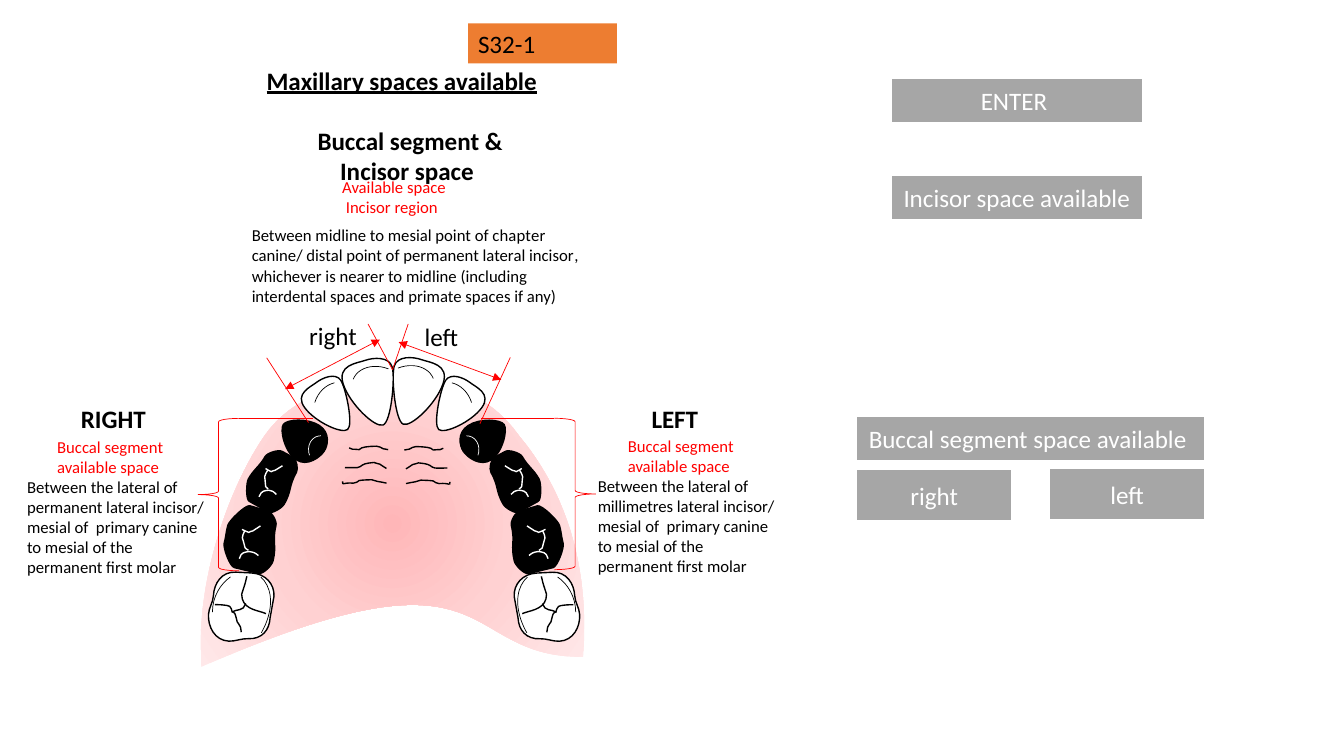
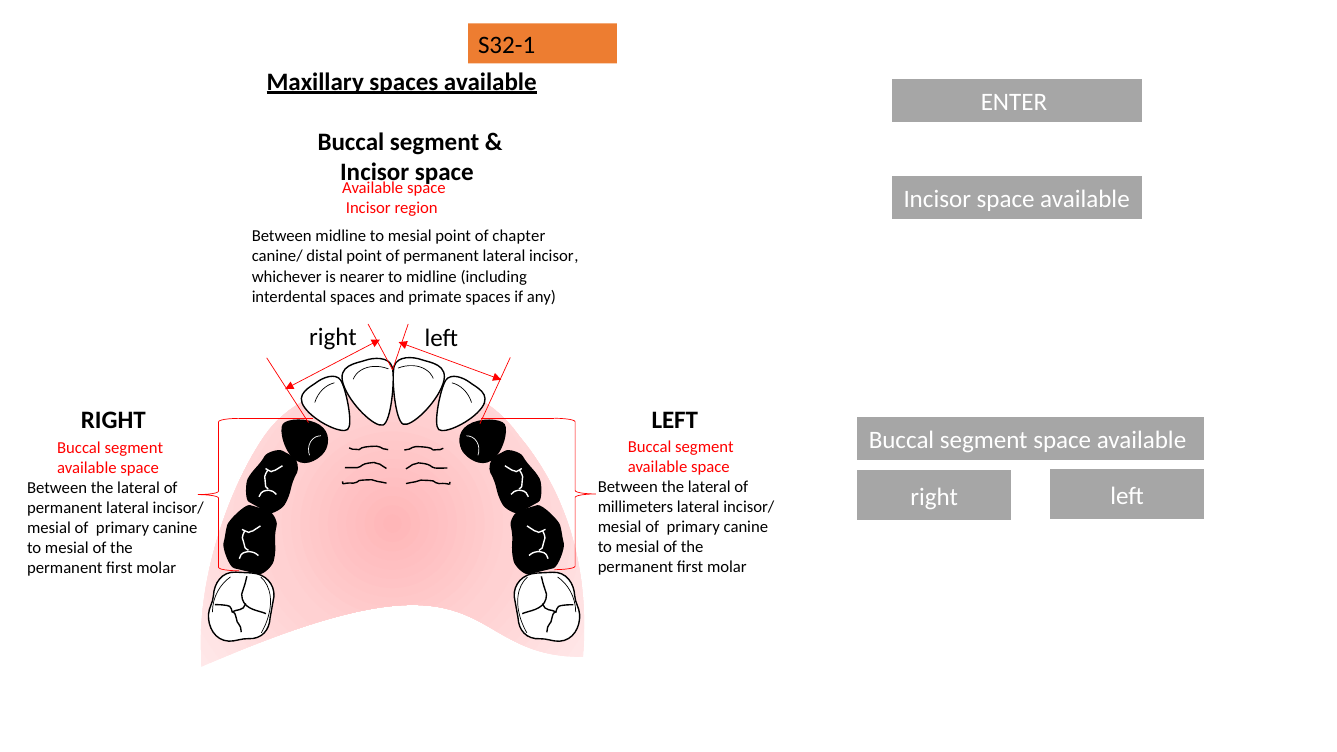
millimetres: millimetres -> millimeters (635, 507)
